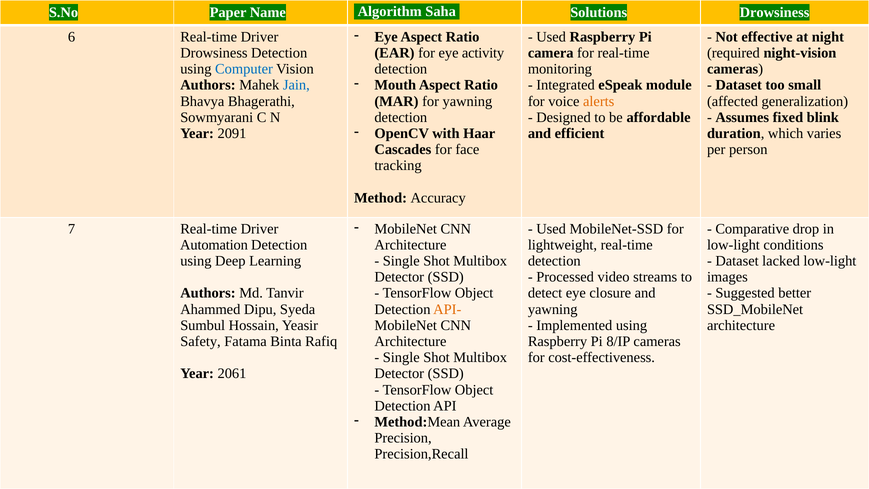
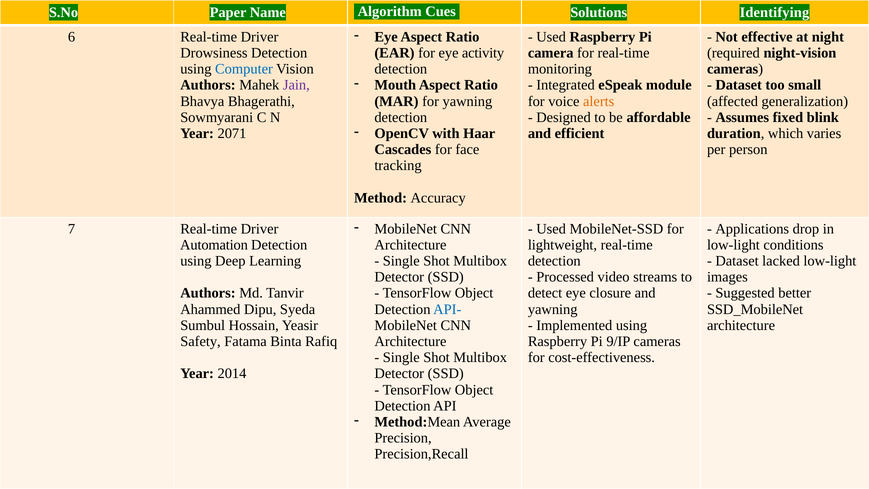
Saha: Saha -> Cues (441, 11)
Solutions Drowsiness: Drowsiness -> Identifying (774, 12)
Jain colour: blue -> purple (296, 85)
2091: 2091 -> 2071 (232, 133)
Comparative: Comparative -> Applications (752, 229)
API- colour: orange -> blue (447, 309)
8/IP: 8/IP -> 9/IP (618, 341)
2061: 2061 -> 2014 (232, 374)
